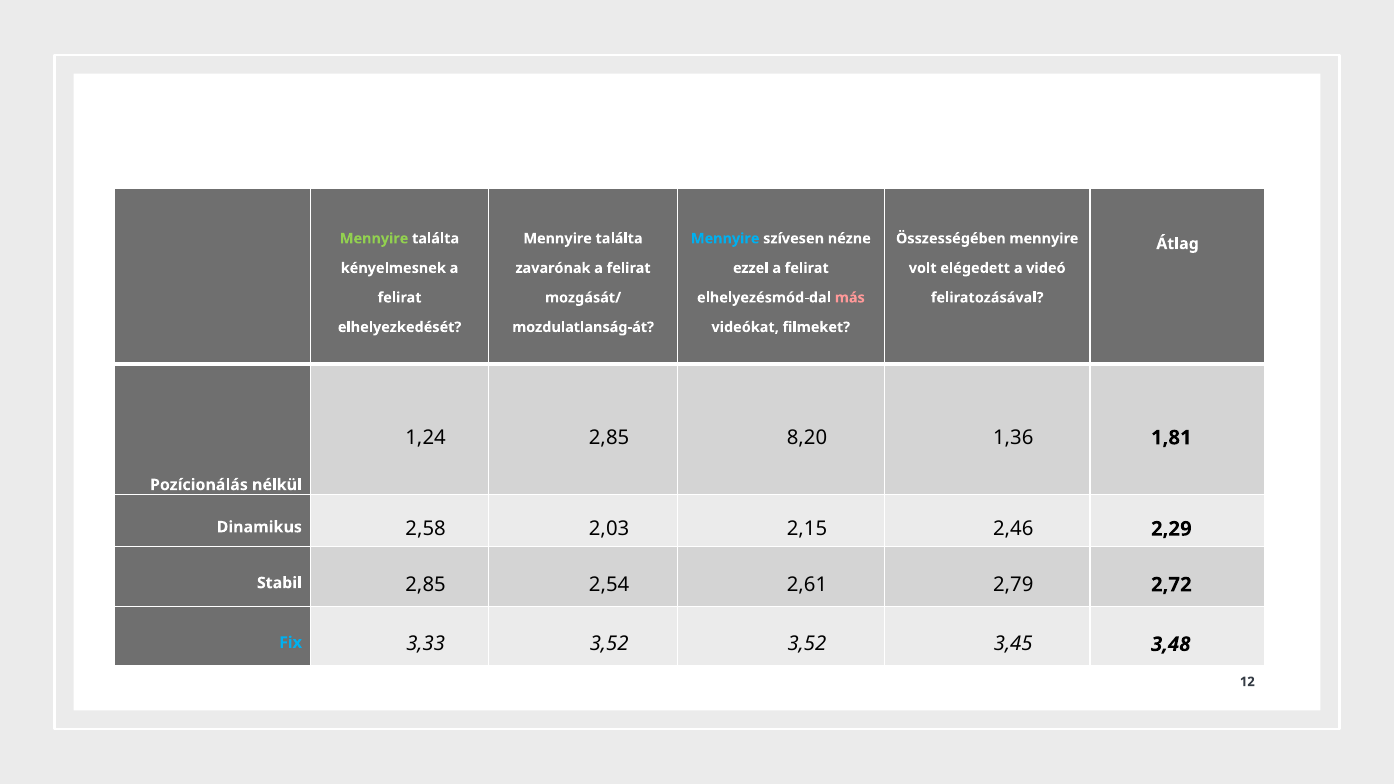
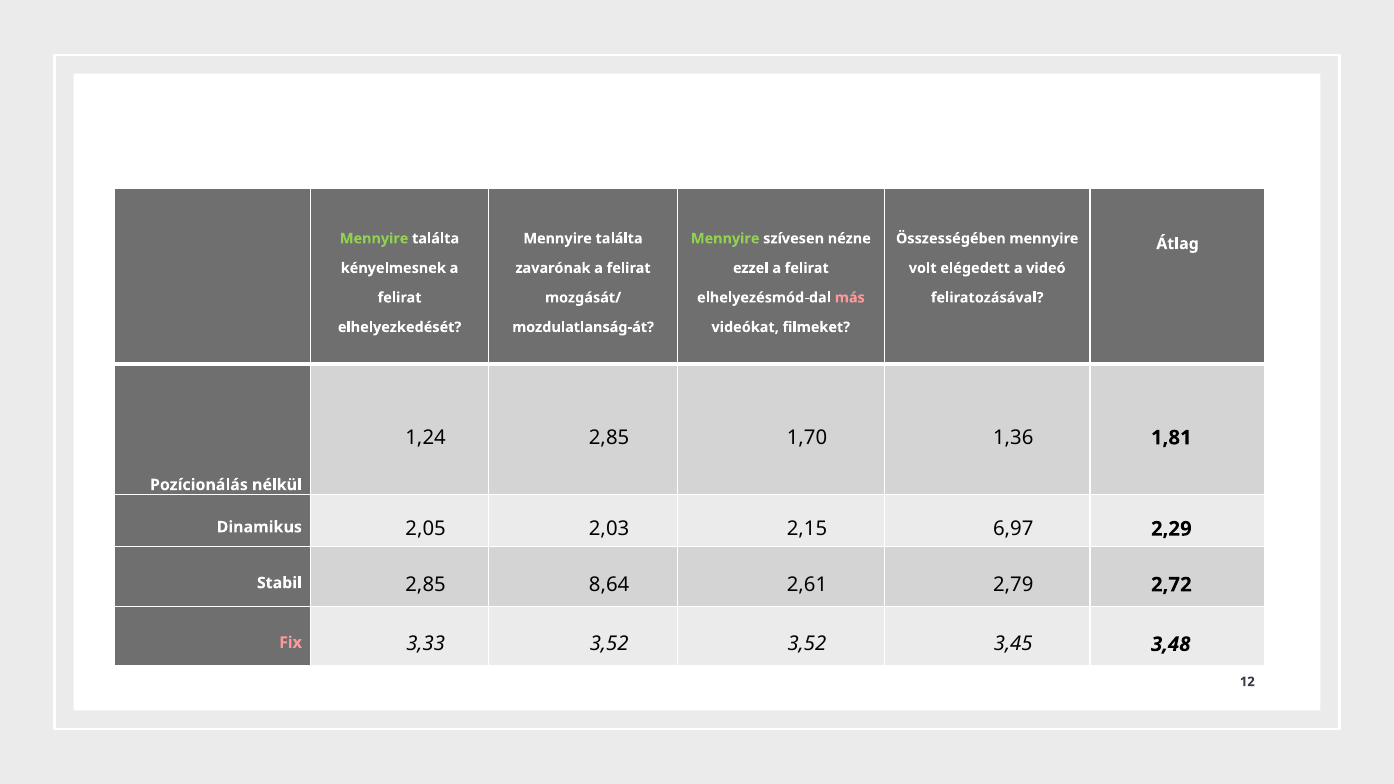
Mennyire colour: light blue -> light green (725, 239)
8,20: 8,20 -> 1,70 (807, 438)
2,58: 2,58 -> 2,05 (426, 529)
2,46: 2,46 -> 6,97 (1013, 529)
2,54: 2,54 -> 8,64 (609, 585)
Fix colour: light blue -> pink (290, 643)
